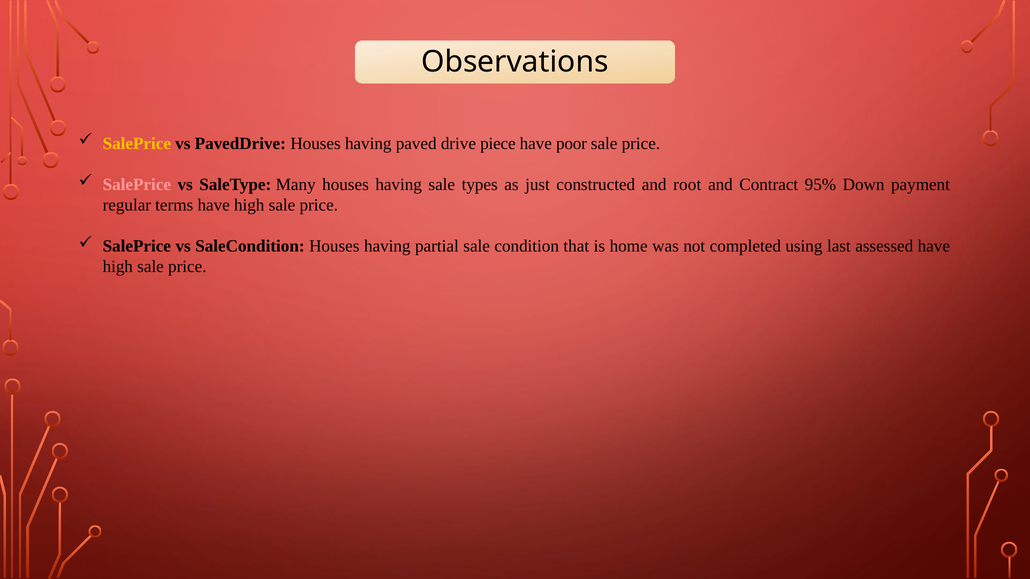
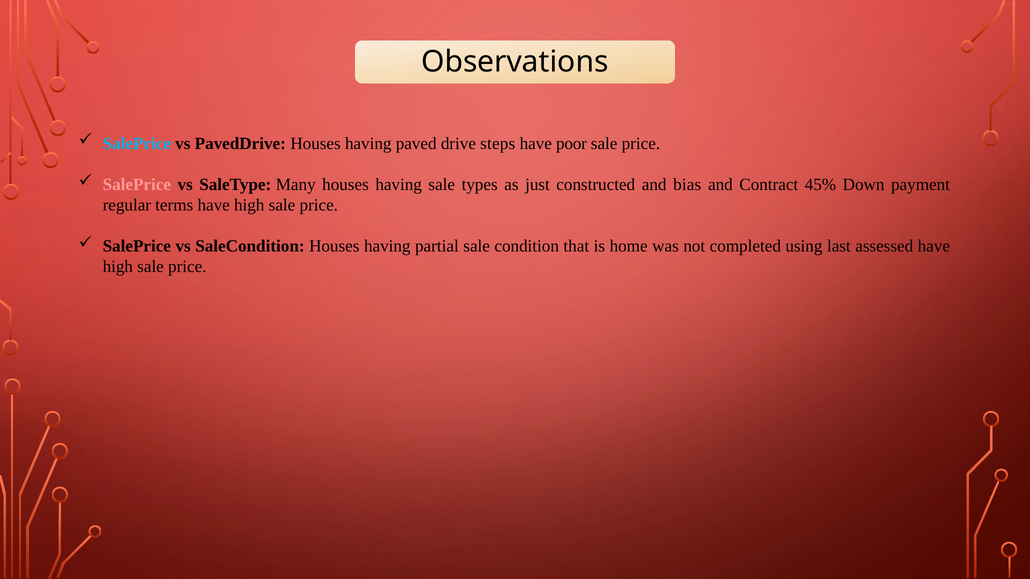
SalePrice colour: yellow -> light blue (137, 144)
piece: piece -> steps (498, 144)
root: root -> bias (687, 185)
95%: 95% -> 45% (820, 185)
